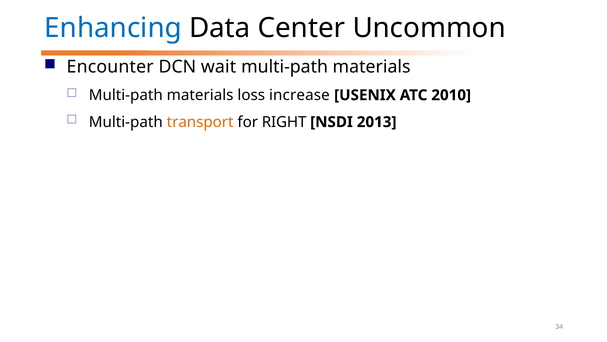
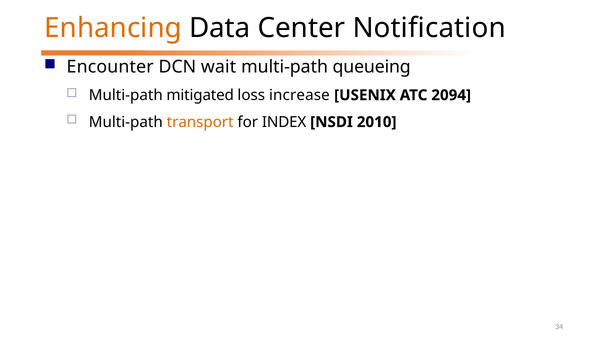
Enhancing colour: blue -> orange (113, 28)
Uncommon: Uncommon -> Notification (429, 28)
materials: materials -> queueing (372, 67)
materials: materials -> mitigated (200, 95)
2010: 2010 -> 2094 (451, 95)
RIGHT: RIGHT -> INDEX (284, 122)
2013: 2013 -> 2010 (377, 122)
